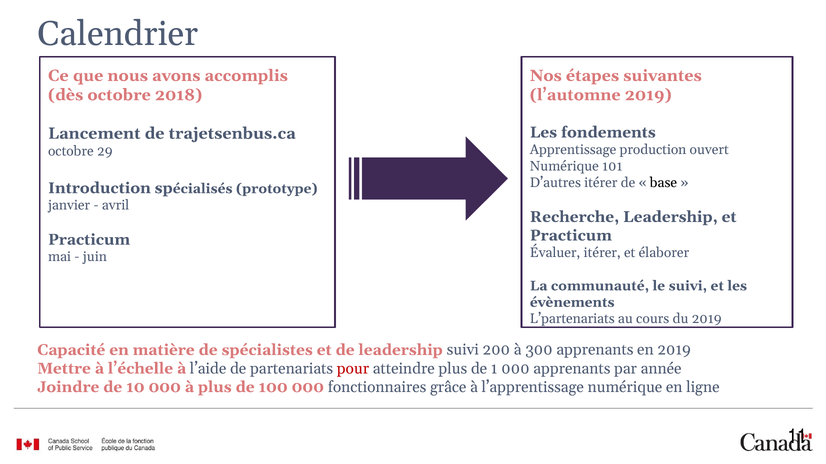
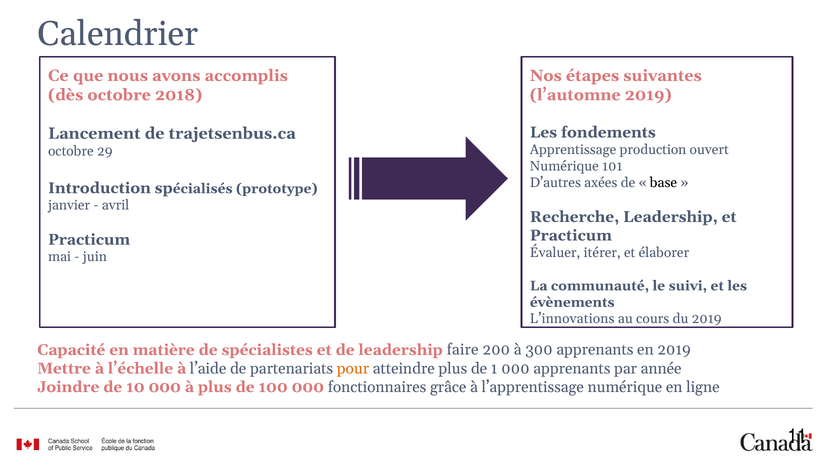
D’autres itérer: itérer -> axées (601, 183)
L’partenariats: L’partenariats -> L’innovations (572, 319)
leadership suivi: suivi -> faire (463, 350)
pour colour: red -> orange (353, 369)
